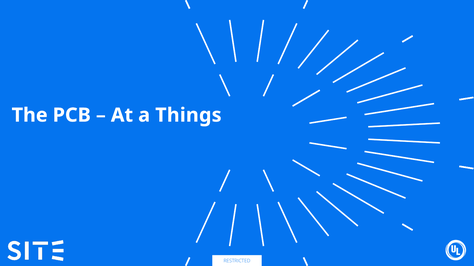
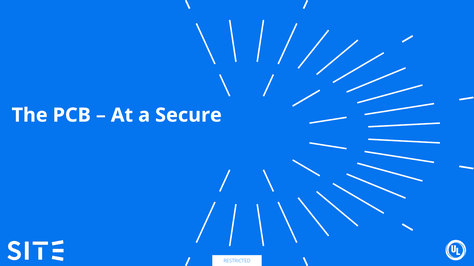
Things: Things -> Secure (188, 115)
